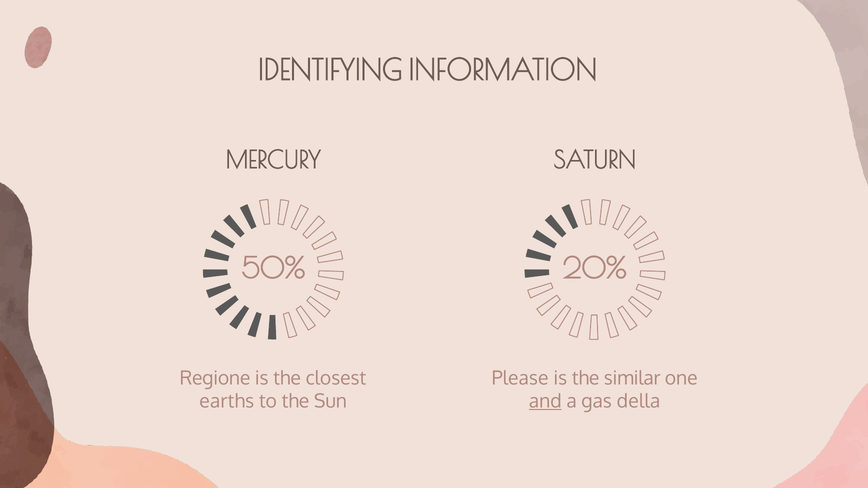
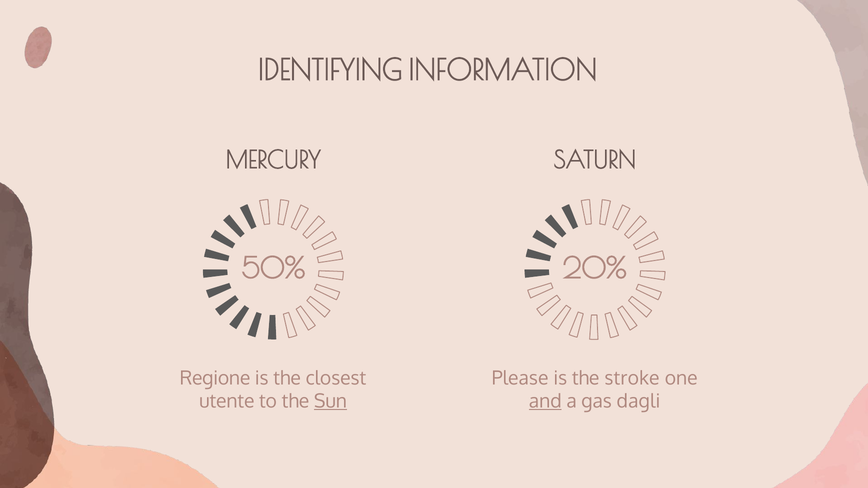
similar: similar -> stroke (632, 378)
earths: earths -> utente (227, 402)
Sun underline: none -> present (330, 402)
della: della -> dagli (638, 402)
